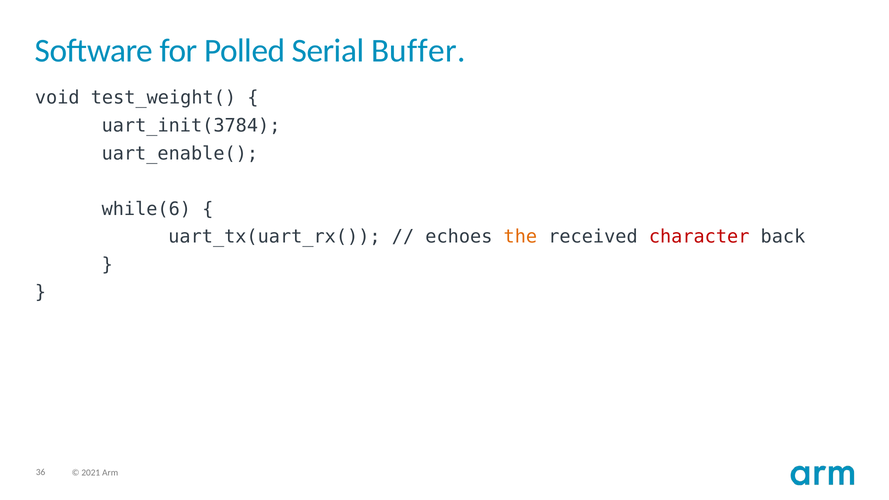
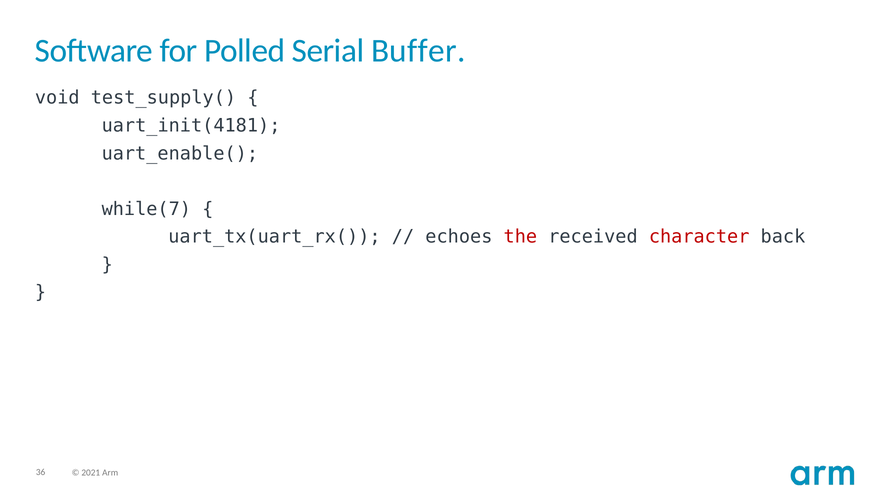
test_weight(: test_weight( -> test_supply( (163, 98)
uart_init(3784: uart_init(3784 -> uart_init(4181 (191, 126)
while(6: while(6 -> while(7 (146, 209)
the colour: orange -> red (520, 237)
